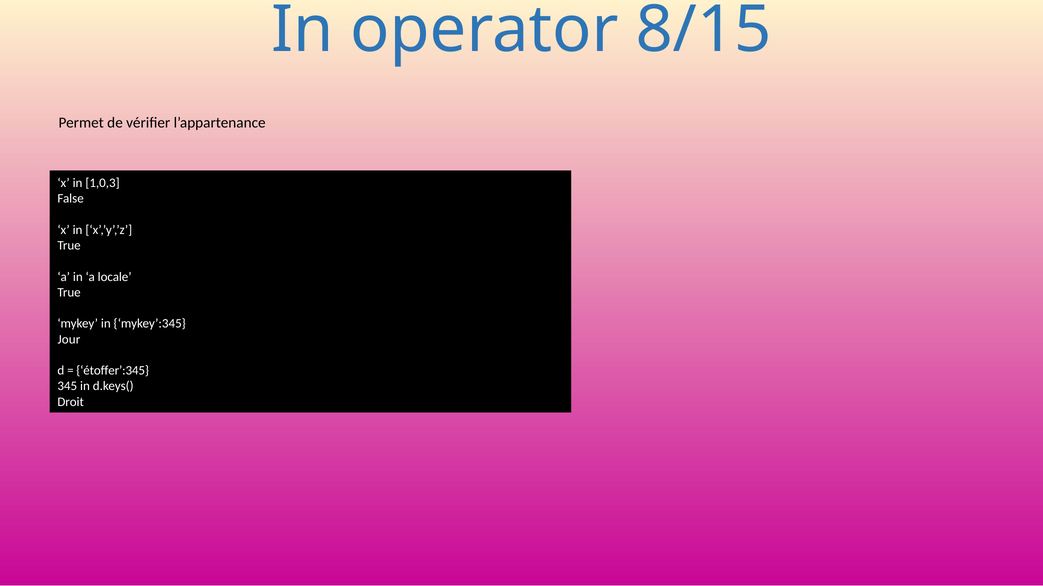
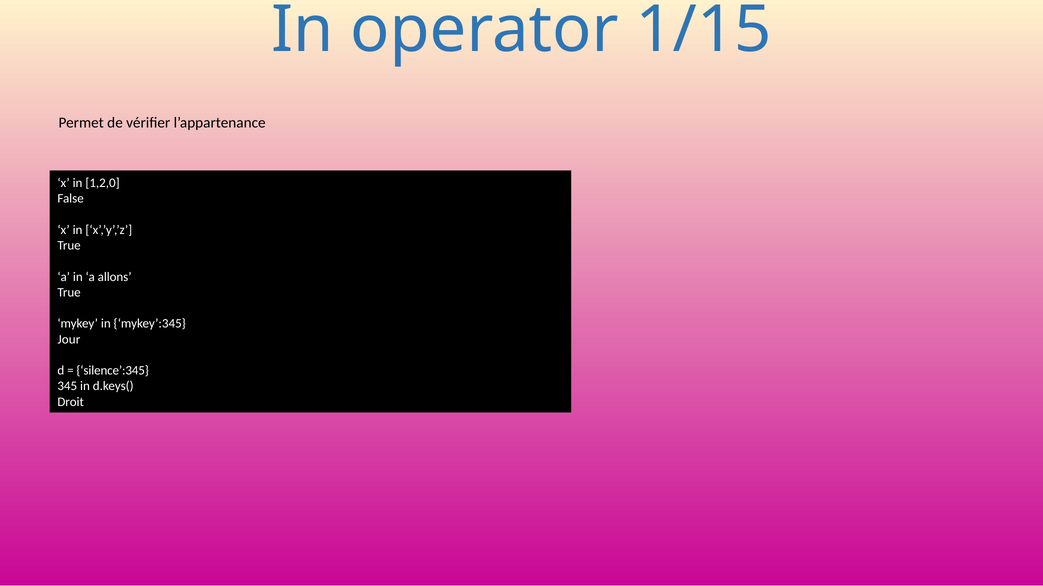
8/15: 8/15 -> 1/15 (704, 30)
1,0,3: 1,0,3 -> 1,2,0 (103, 183)
locale: locale -> allons (115, 277)
étoffer’:345: étoffer’:345 -> silence’:345 (113, 371)
